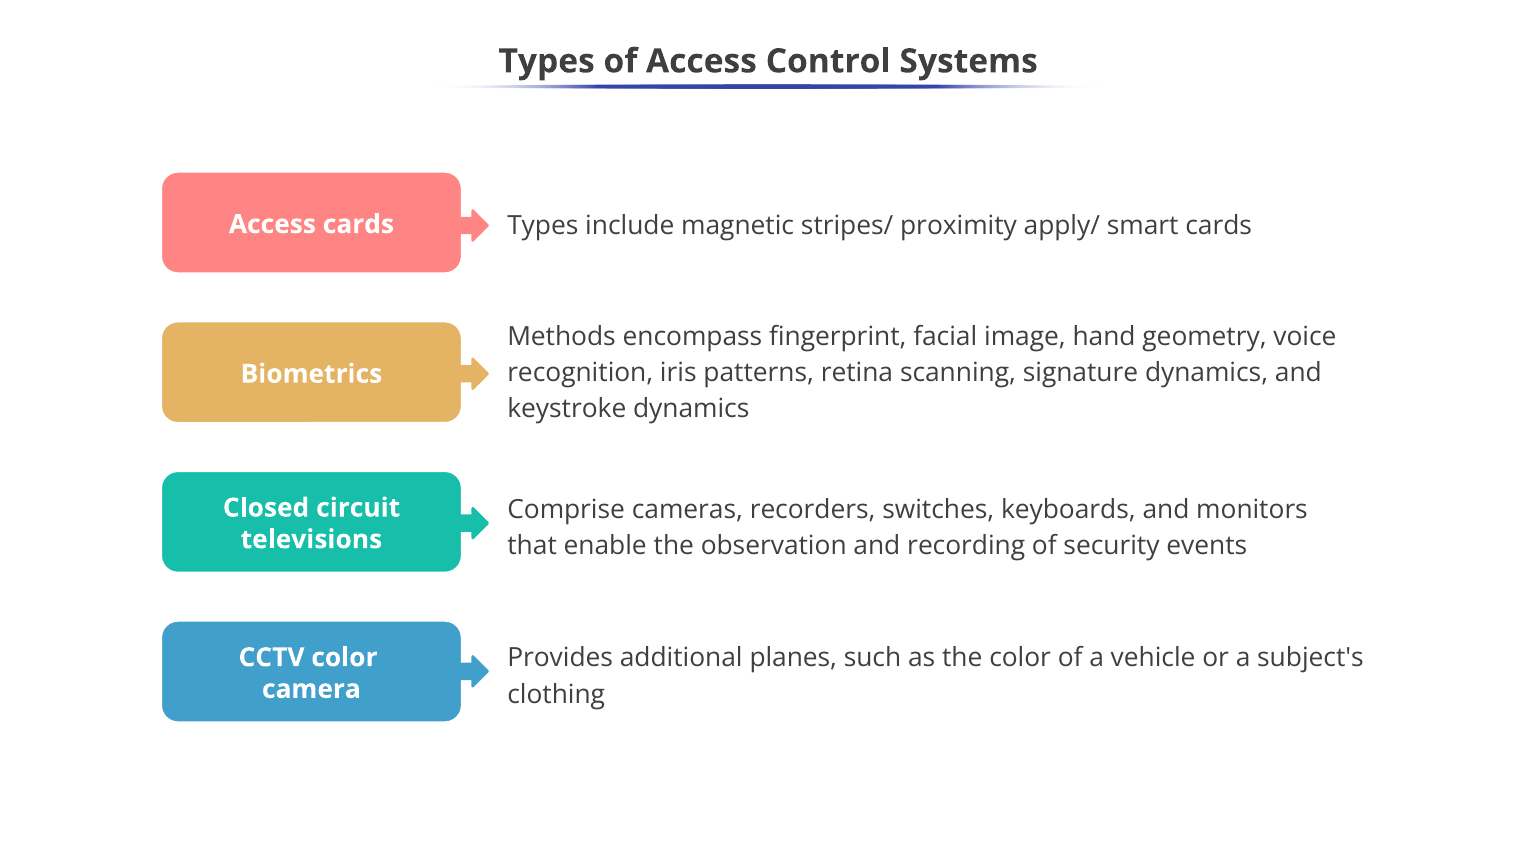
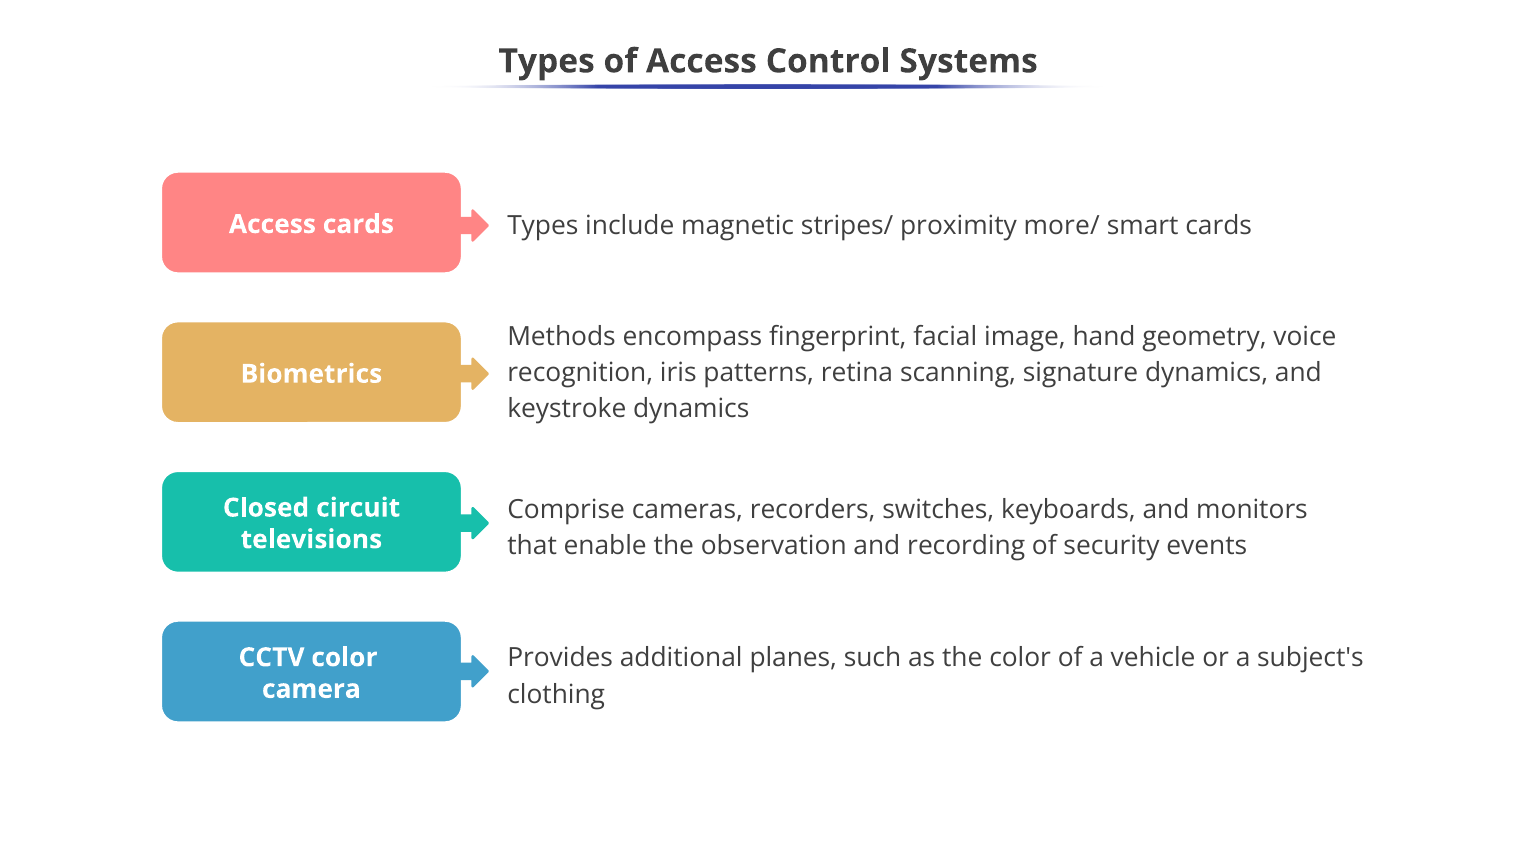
apply/: apply/ -> more/ (1062, 226)
